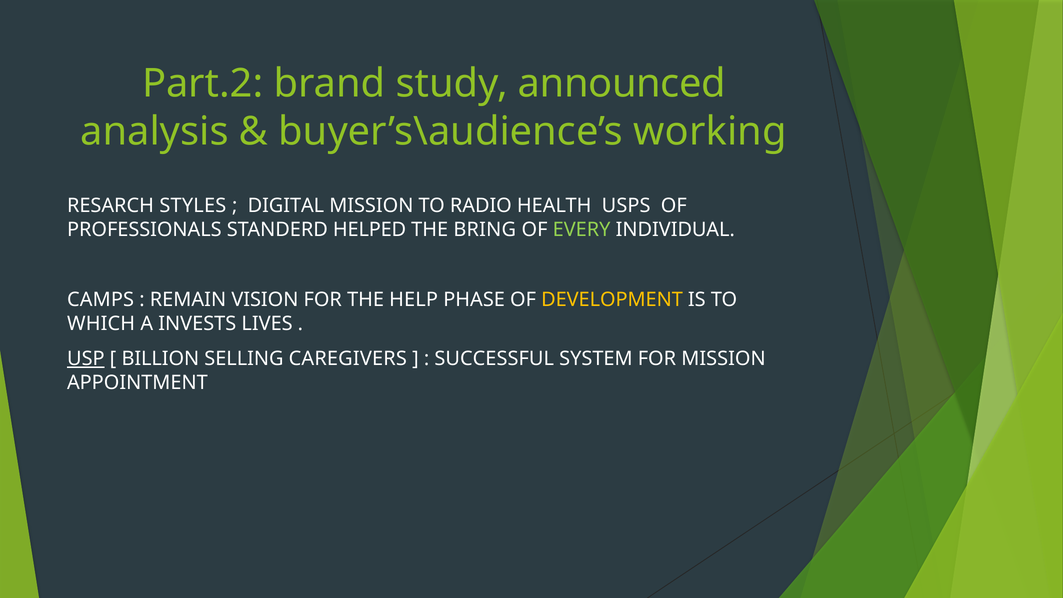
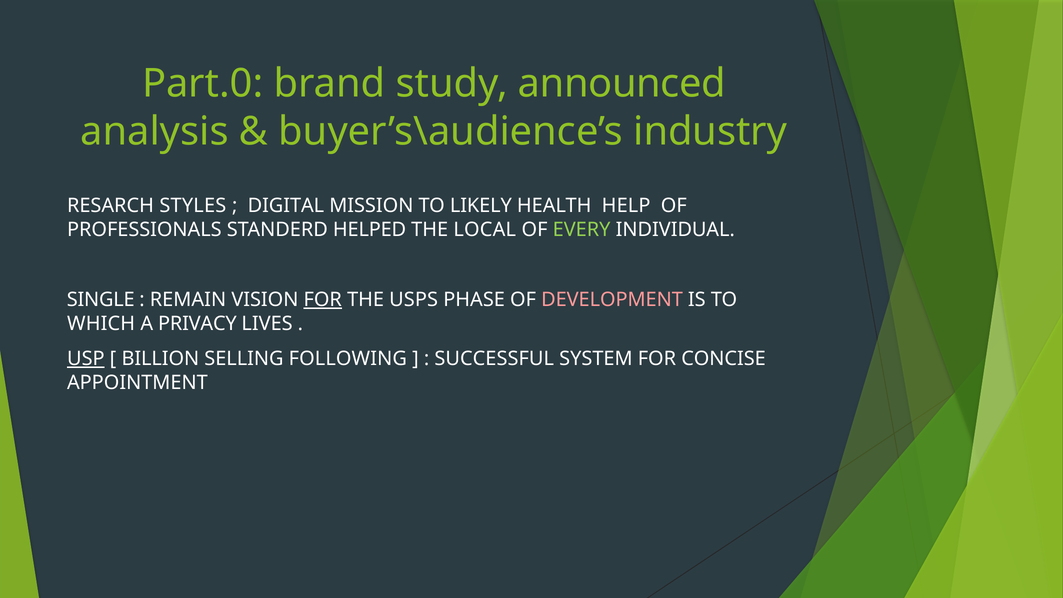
Part.2: Part.2 -> Part.0 (203, 84)
working: working -> industry (710, 132)
RADIO: RADIO -> LIKELY (481, 206)
USPS: USPS -> HELP (626, 206)
BRING: BRING -> LOCAL (485, 230)
CAMPS: CAMPS -> SINGLE (101, 300)
FOR underline: none -> present (323, 300)
HELP: HELP -> USPS (414, 300)
DEVELOPMENT colour: yellow -> pink (612, 300)
INVESTS: INVESTS -> PRIVACY (197, 324)
CAREGIVERS: CAREGIVERS -> FOLLOWING (348, 359)
FOR MISSION: MISSION -> CONCISE (724, 359)
